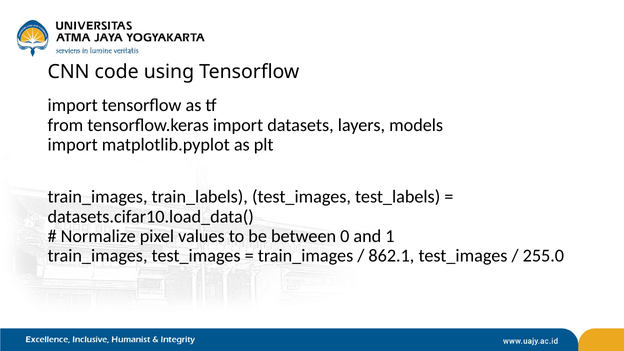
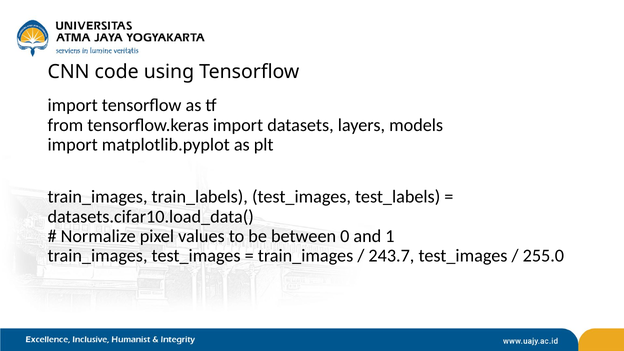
862.1: 862.1 -> 243.7 (391, 256)
